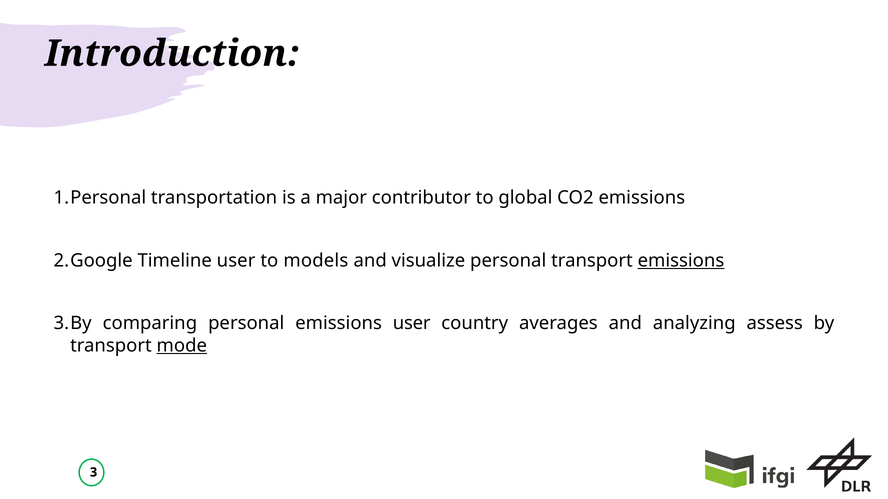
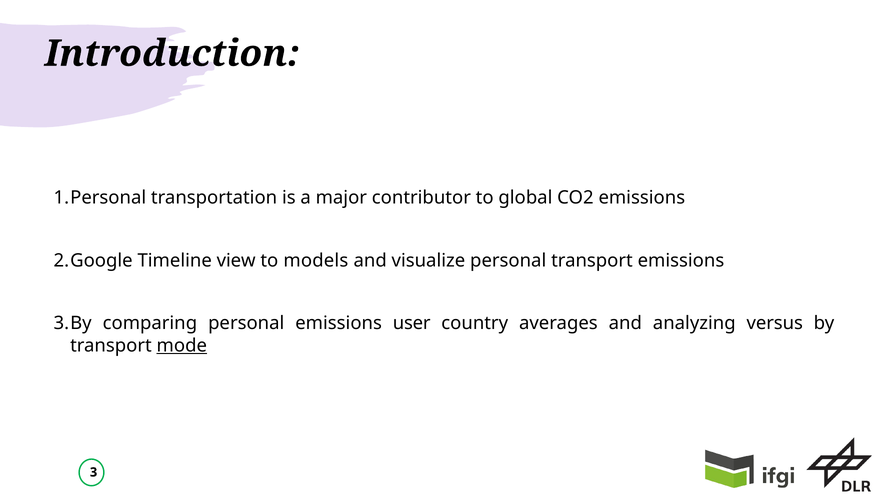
Timeline user: user -> view (236, 261)
emissions underline: present -> none (681, 261)
assess: assess -> versus (775, 324)
